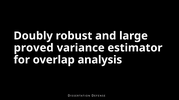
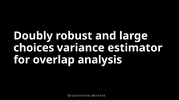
proved: proved -> choices (34, 48)
